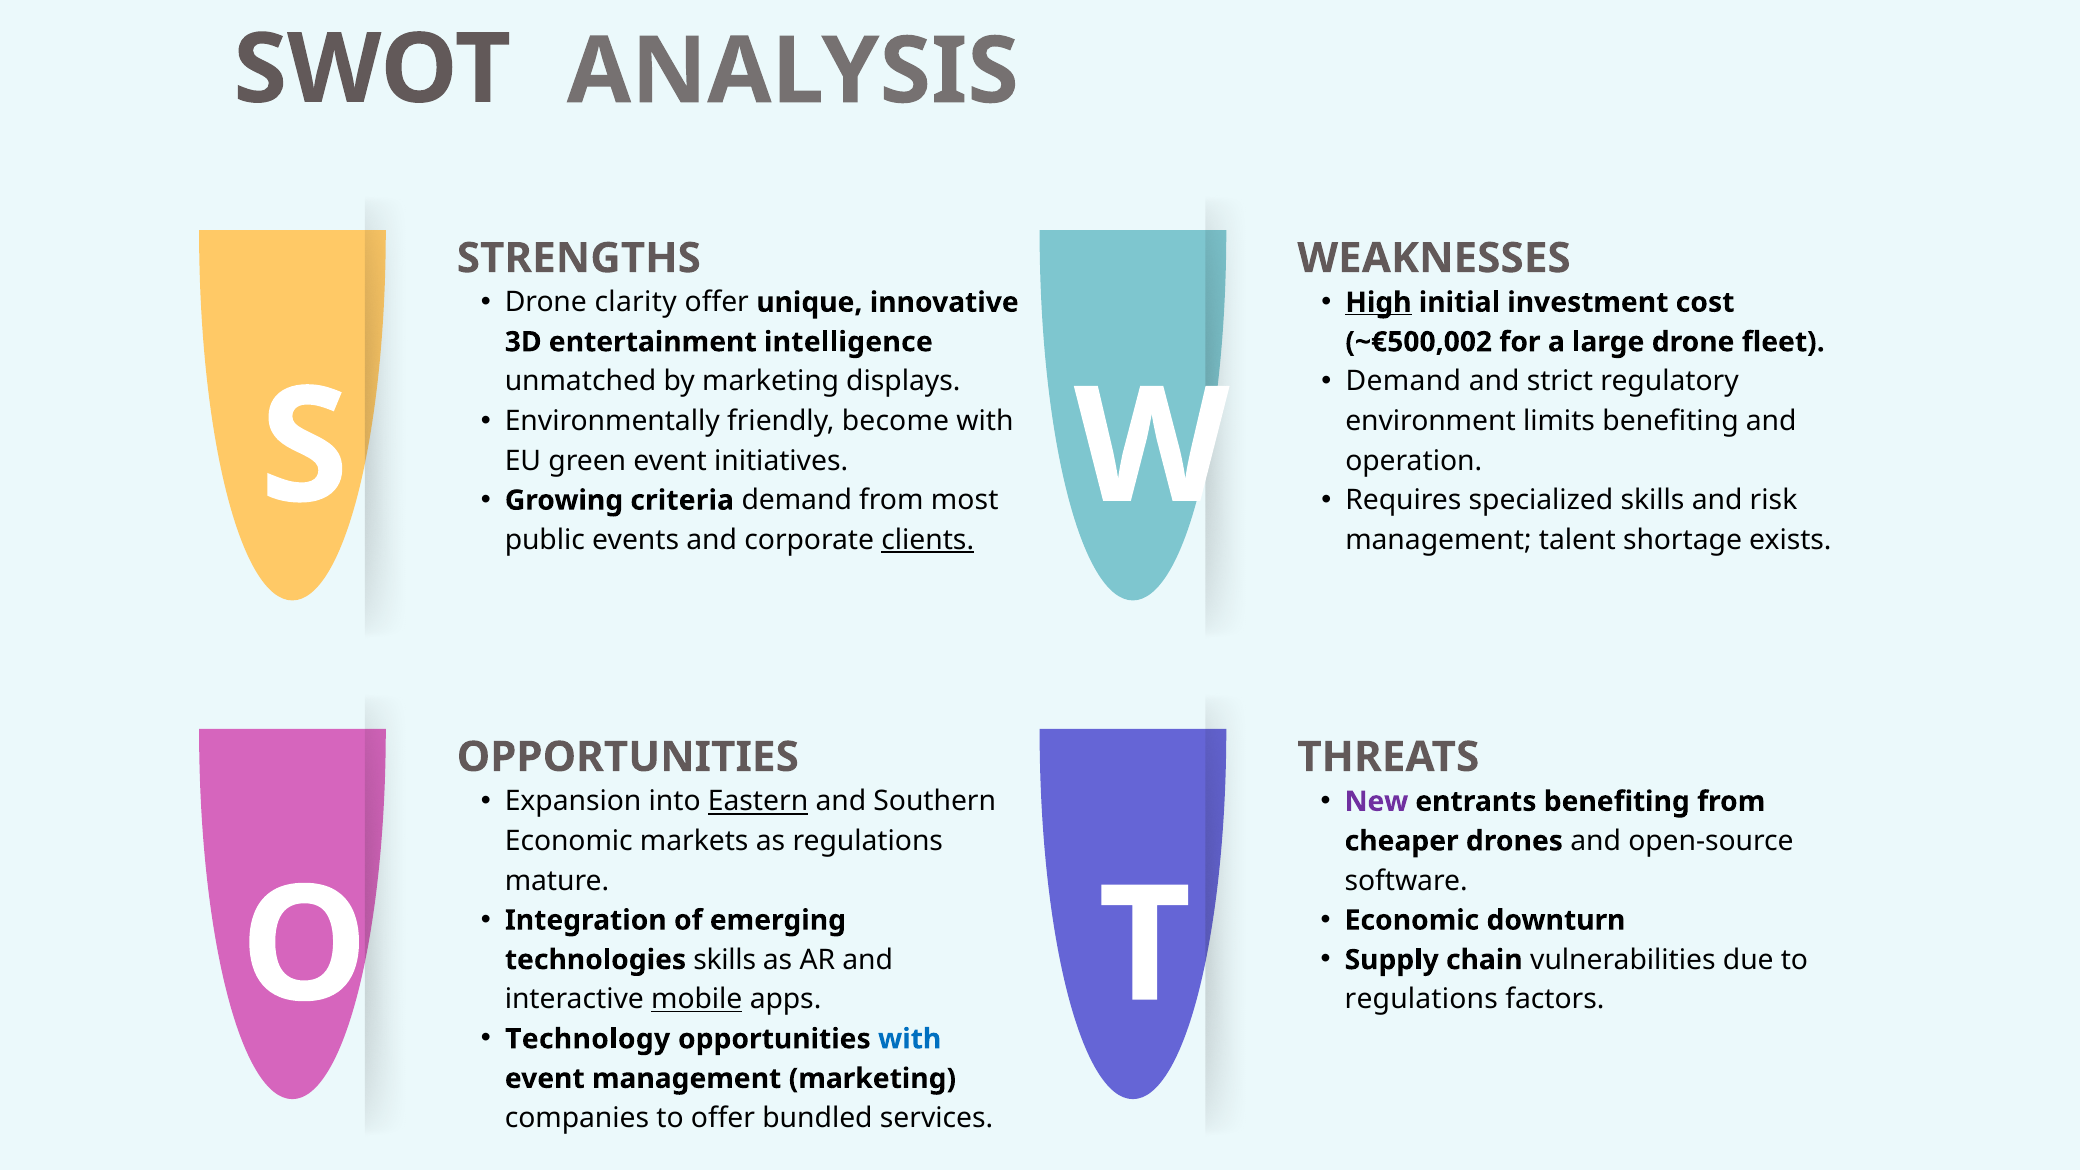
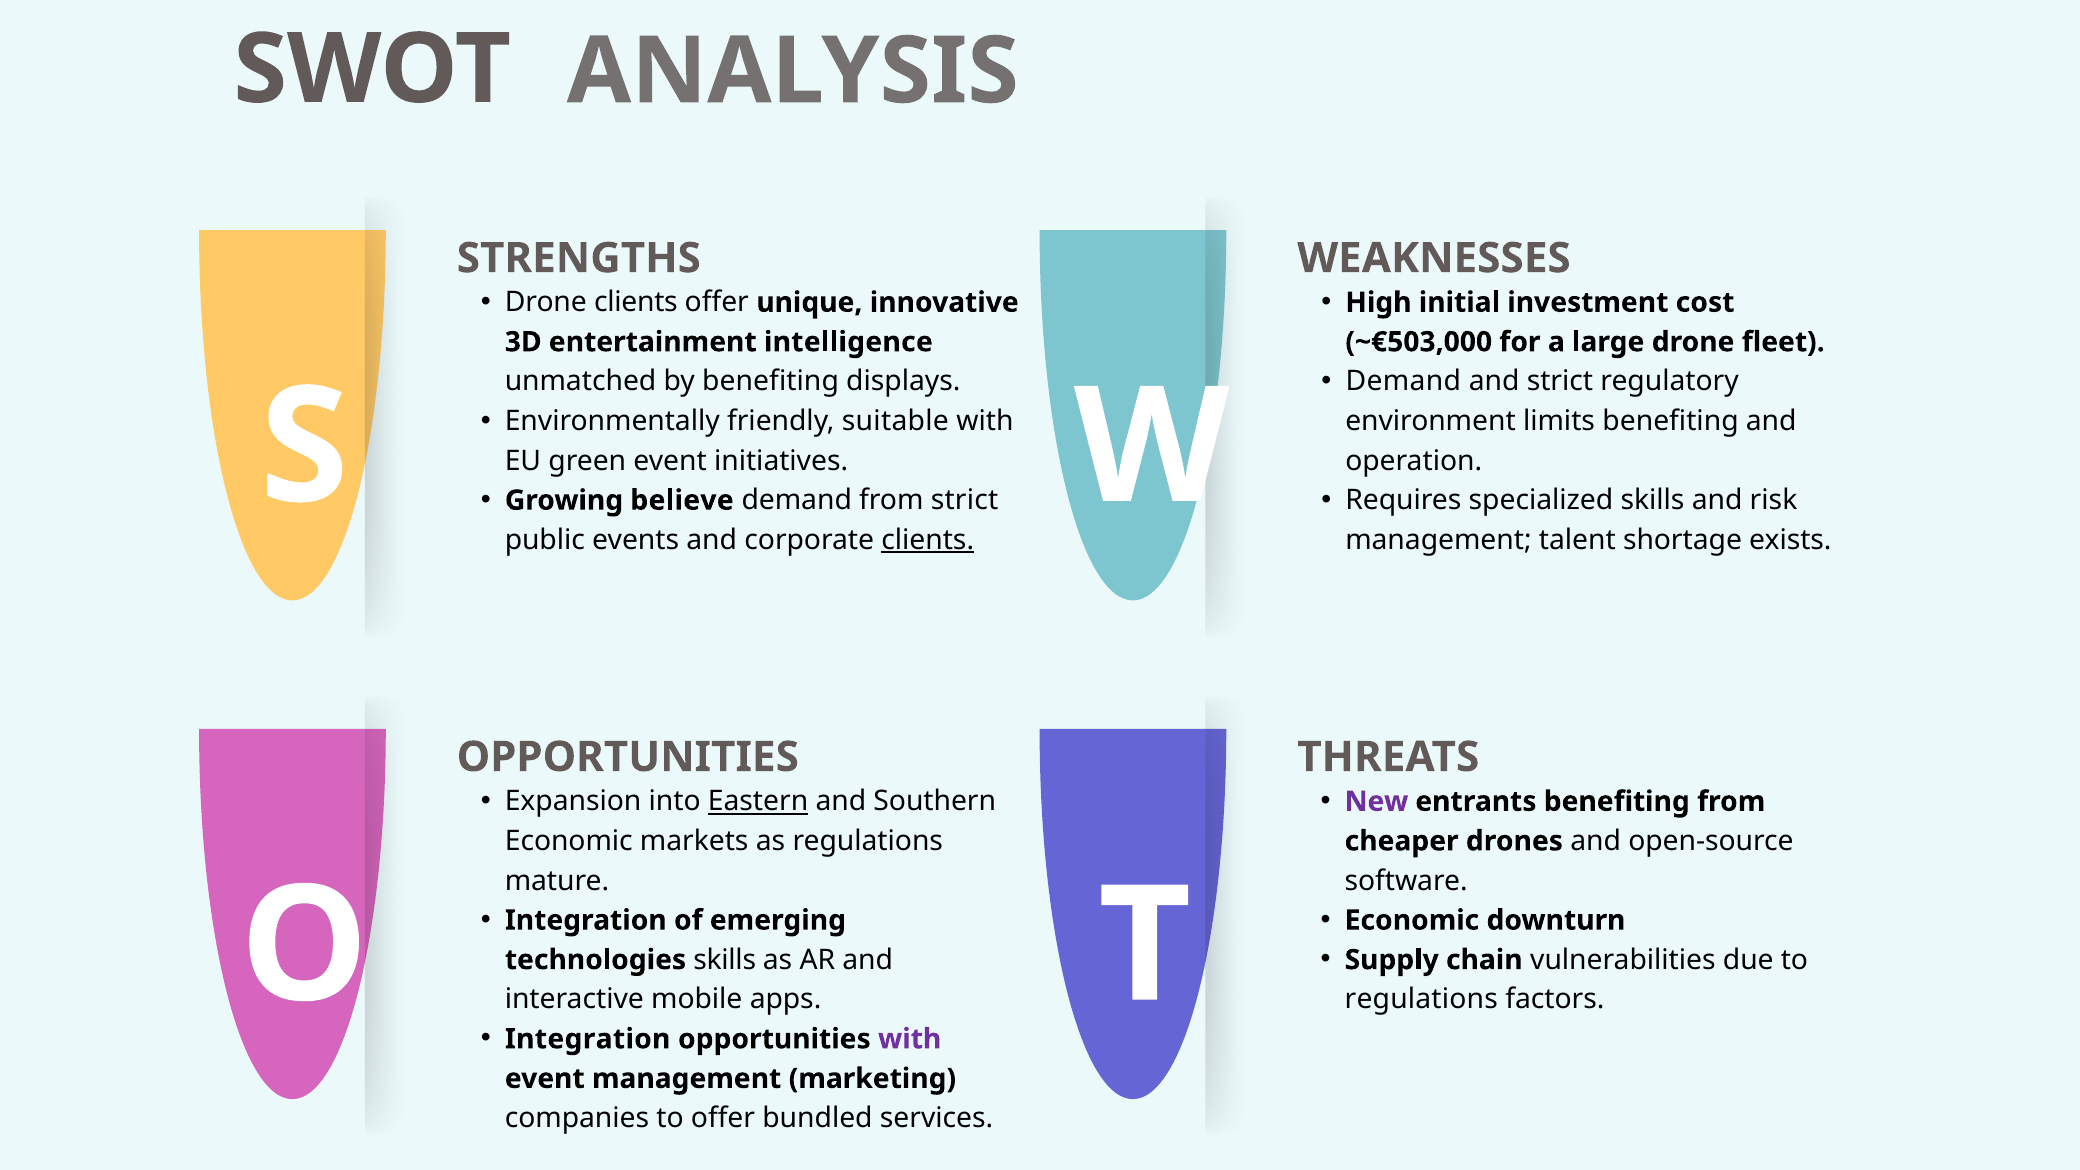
Drone clarity: clarity -> clients (636, 302)
High underline: present -> none (1378, 302)
~€500,002: ~€500,002 -> ~€503,000 (1419, 342)
by marketing: marketing -> benefiting (771, 382)
become: become -> suitable (895, 421)
criteria: criteria -> believe (682, 500)
from most: most -> strict (965, 500)
mobile underline: present -> none (697, 999)
Technology: Technology -> Integration (588, 1039)
with colour: blue -> purple (910, 1039)
